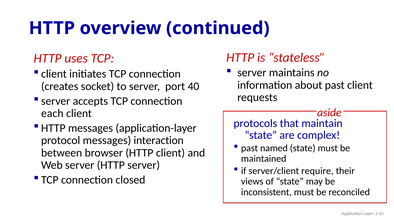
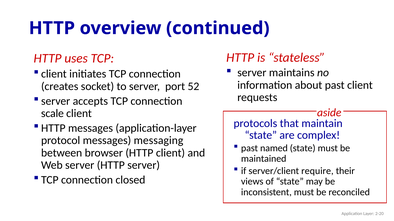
40: 40 -> 52 (193, 87)
each: each -> scale (52, 114)
interaction: interaction -> messaging (159, 141)
